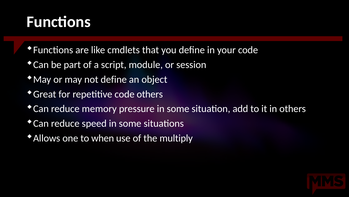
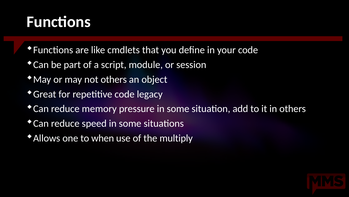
not define: define -> others (114, 79)
code others: others -> legacy (150, 94)
